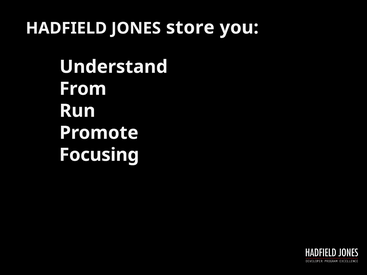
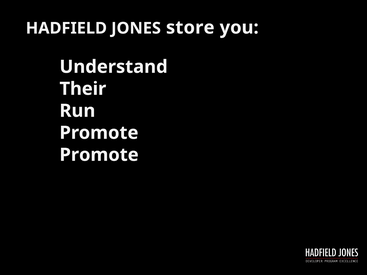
From: From -> Their (83, 89)
Focusing: Focusing -> Promote (99, 155)
